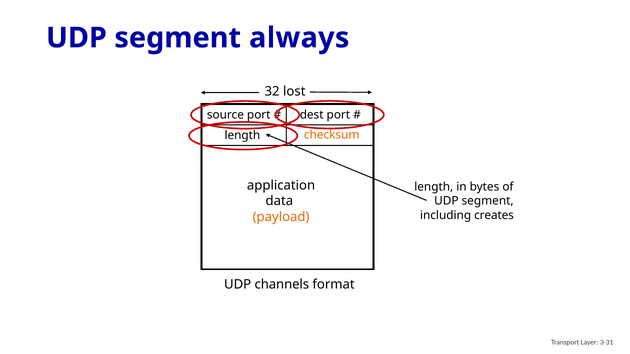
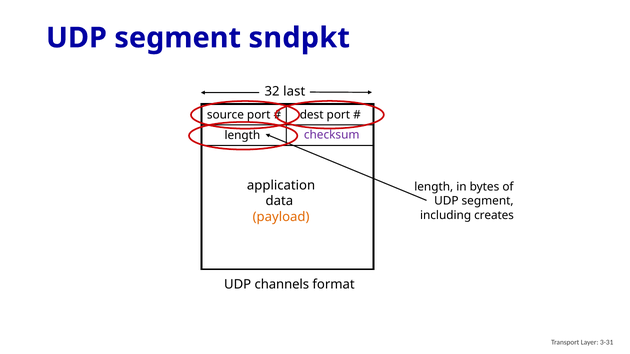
always: always -> sndpkt (299, 38)
lost: lost -> last (294, 91)
checksum colour: orange -> purple (332, 135)
